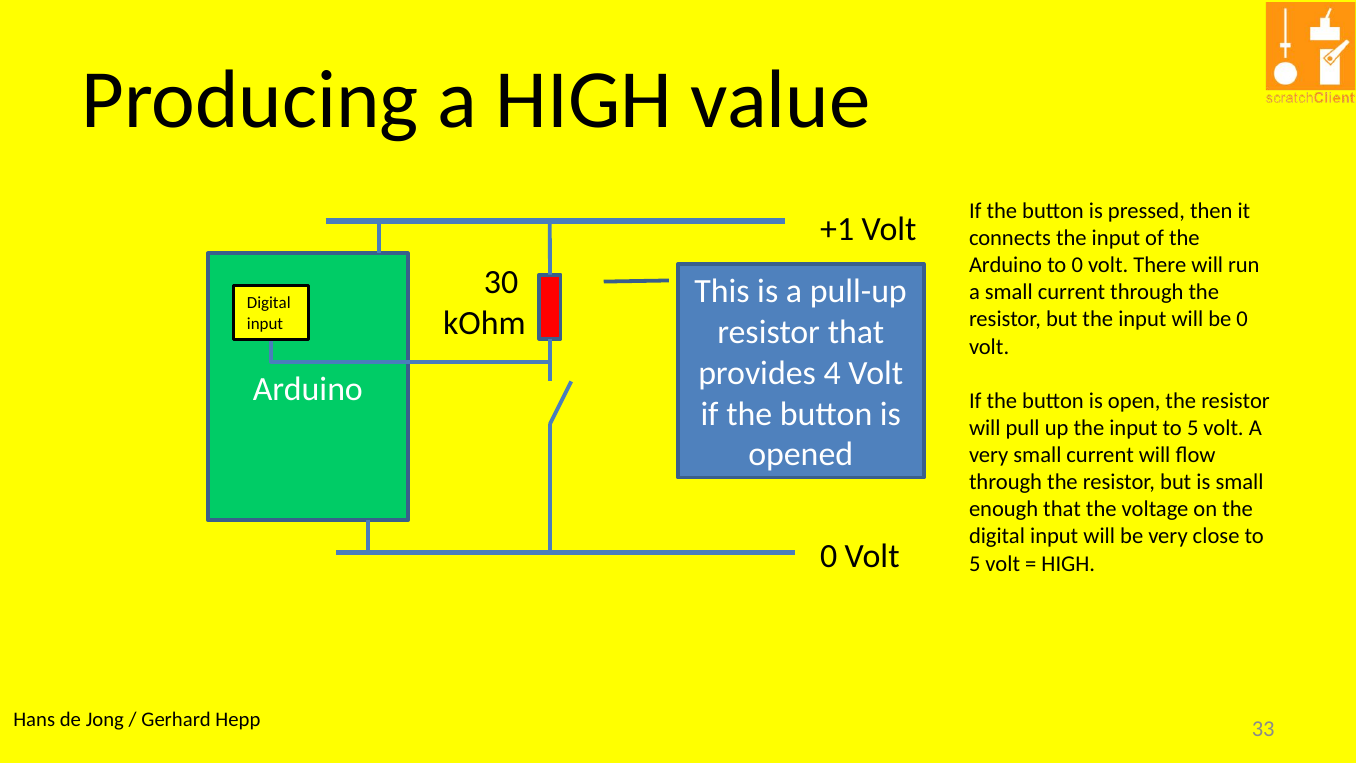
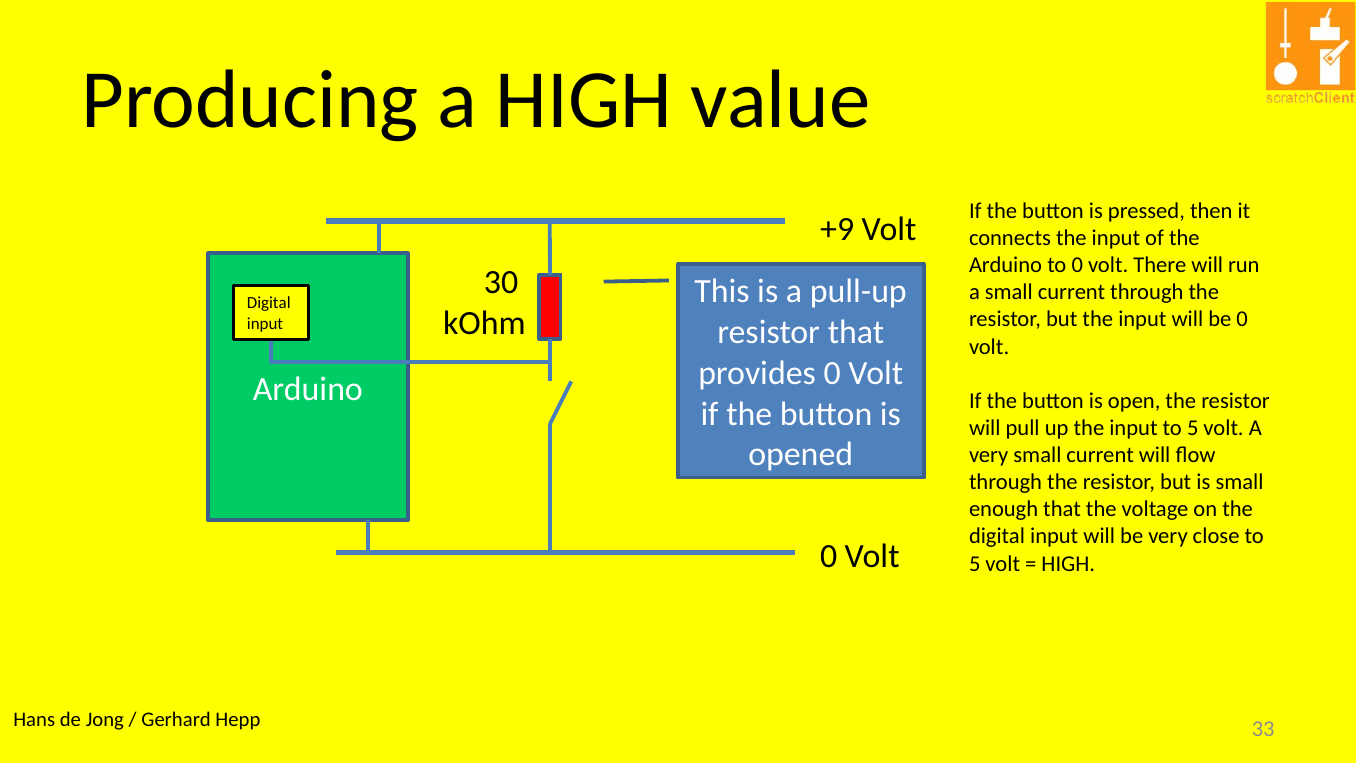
+1: +1 -> +9 (837, 229)
provides 4: 4 -> 0 (832, 373)
